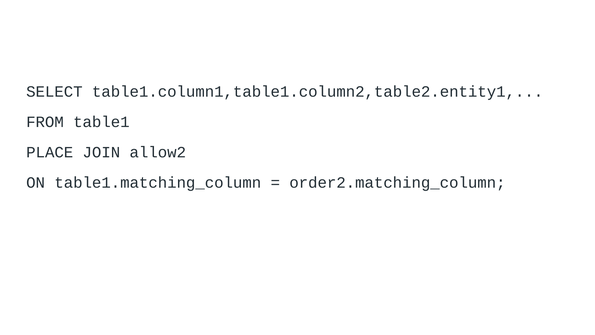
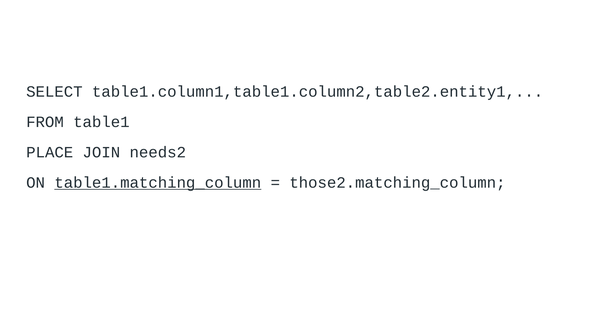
allow2: allow2 -> needs2 (158, 152)
table1.matching_column underline: none -> present (158, 182)
order2.matching_column: order2.matching_column -> those2.matching_column (397, 182)
